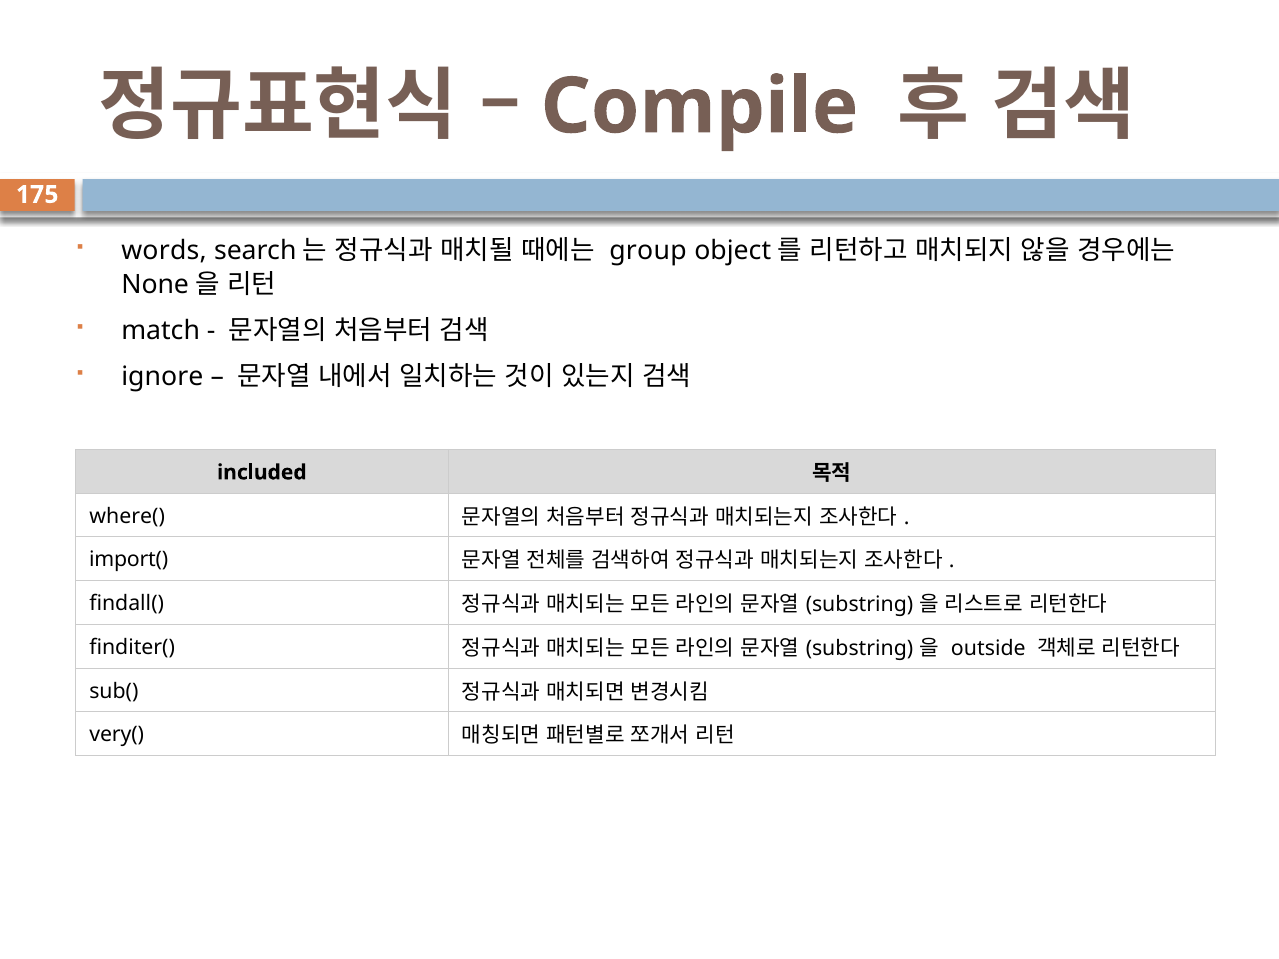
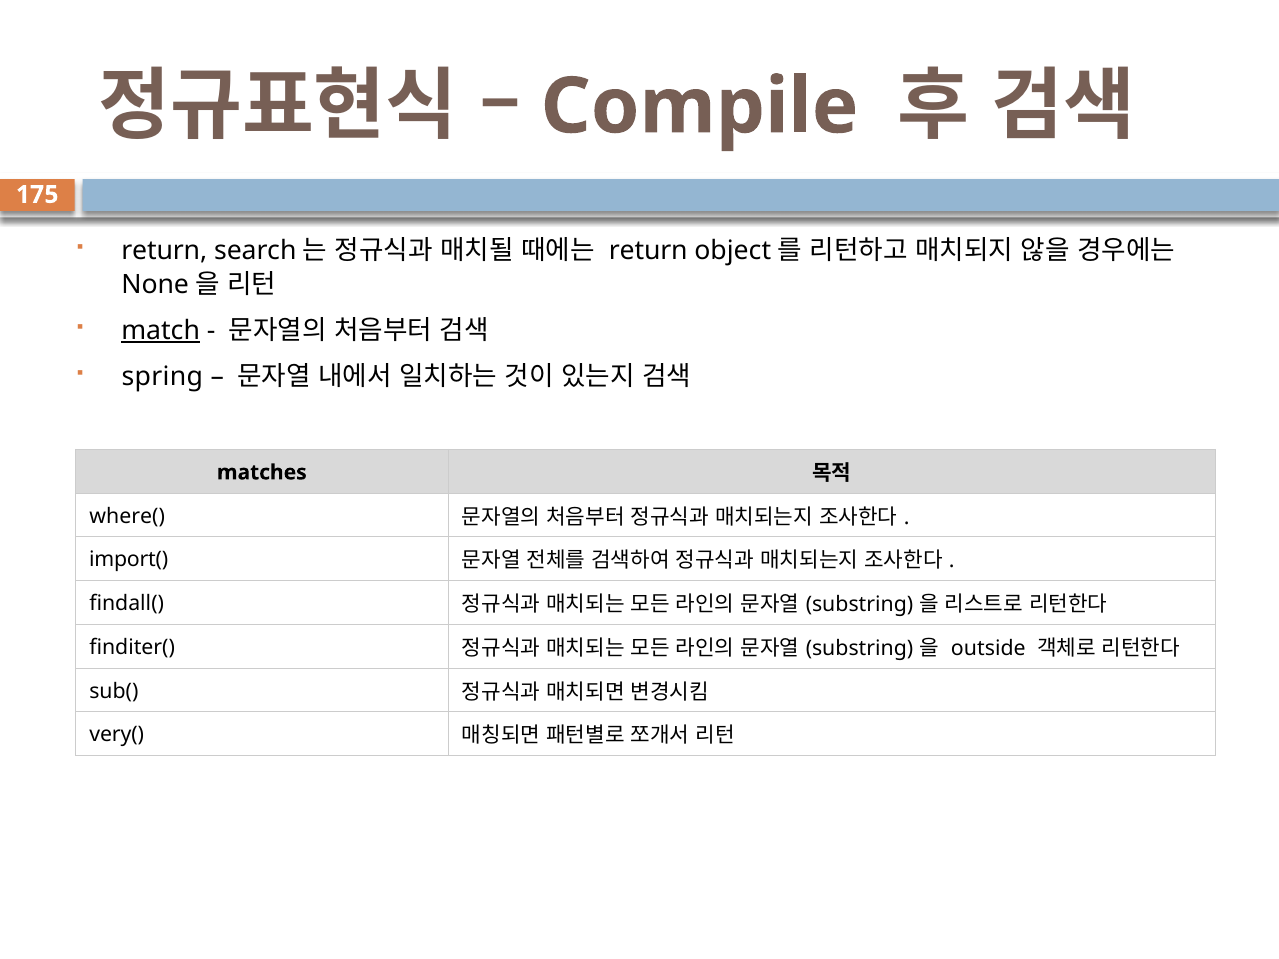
words: words -> return (164, 250)
group: group -> return (648, 250)
match underline: none -> present (161, 331)
ignore: ignore -> spring (162, 376)
included: included -> matches (262, 473)
